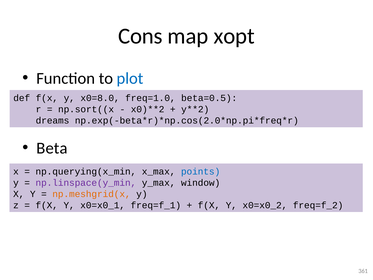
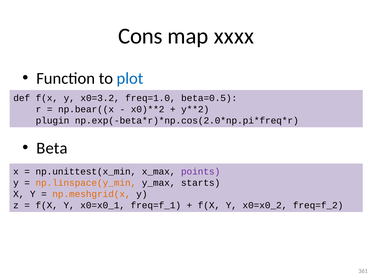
xopt: xopt -> xxxx (234, 36)
x0=8.0: x0=8.0 -> x0=3.2 (100, 98)
np.sort((x: np.sort((x -> np.bear((x (86, 109)
dreams: dreams -> plugin (52, 120)
np.querying(x_min: np.querying(x_min -> np.unittest(x_min (86, 171)
points colour: blue -> purple (201, 171)
np.linspace(y_min colour: purple -> orange (86, 183)
window: window -> starts (201, 183)
